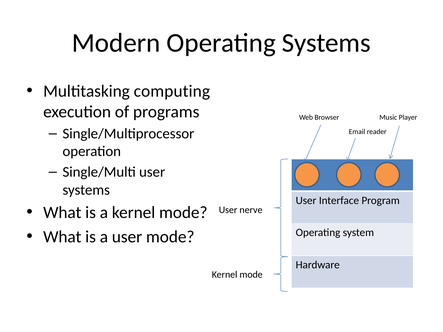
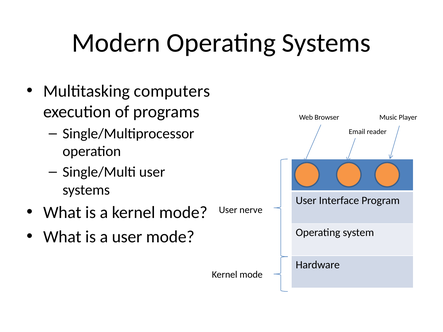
computing: computing -> computers (172, 91)
